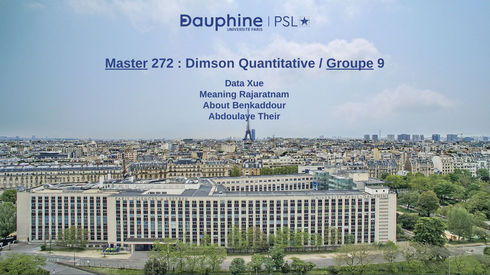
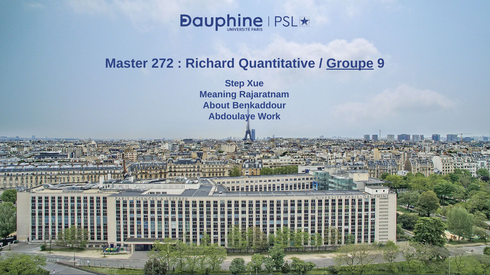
Master underline: present -> none (126, 64)
Dimson: Dimson -> Richard (210, 64)
Data: Data -> Step (235, 84)
Their: Their -> Work (269, 117)
